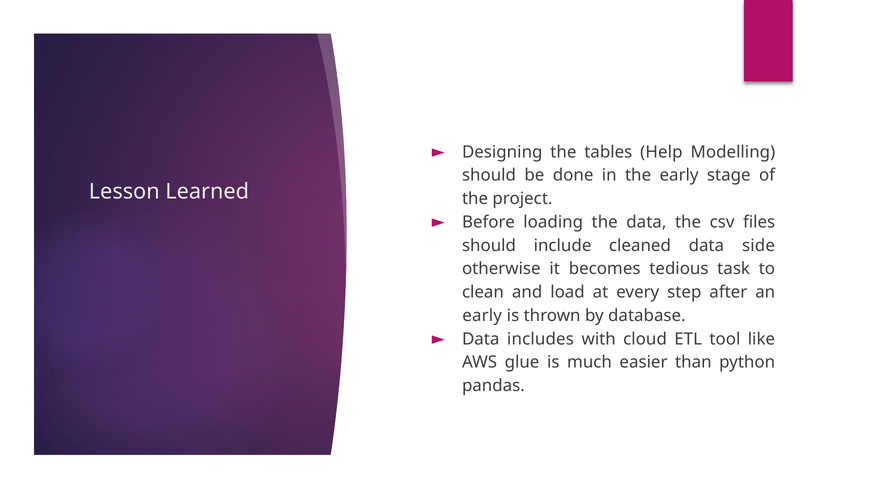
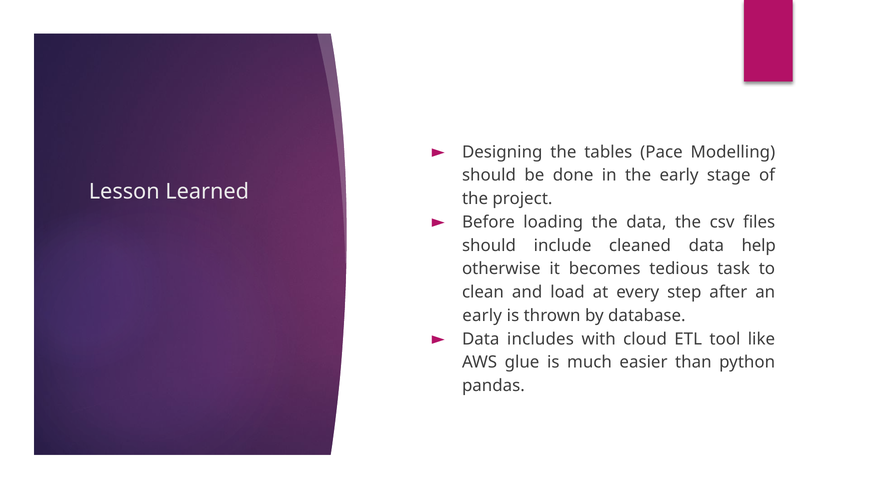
Help: Help -> Pace (661, 152)
side: side -> help (759, 245)
